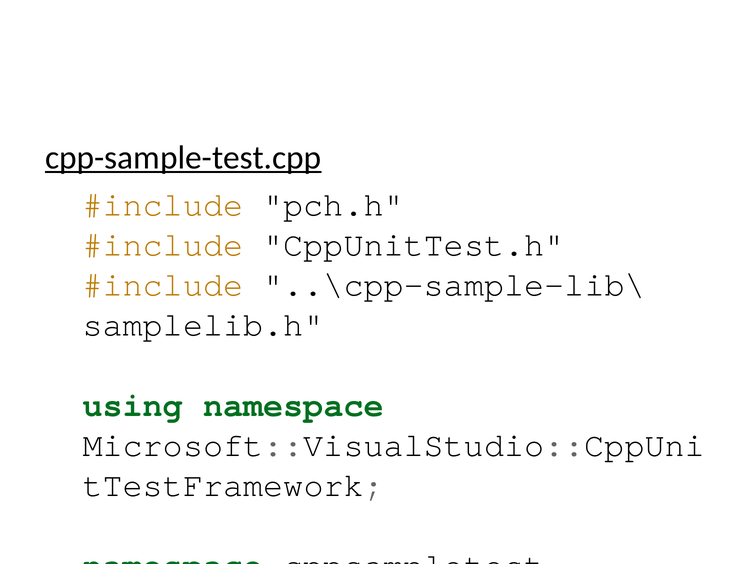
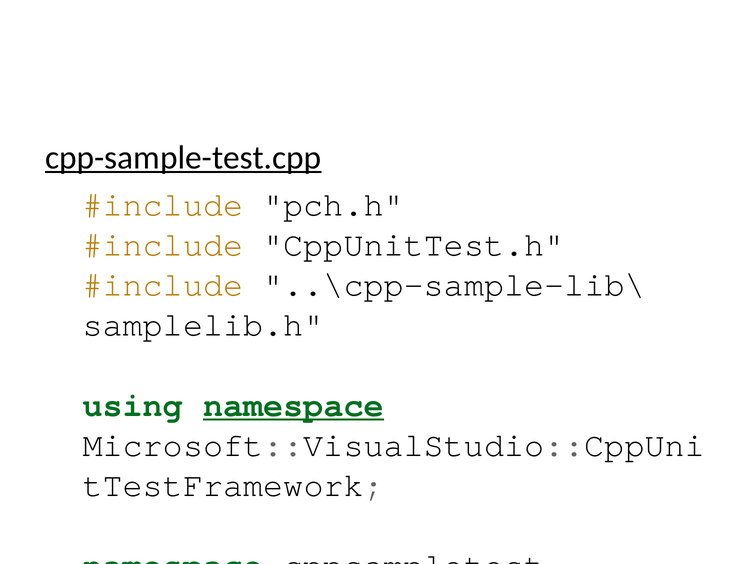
namespace underline: none -> present (293, 405)
